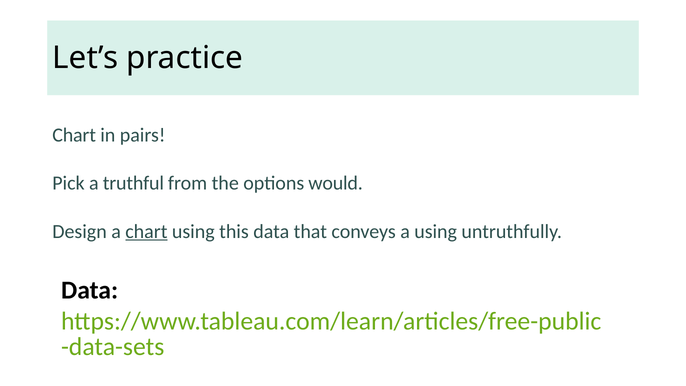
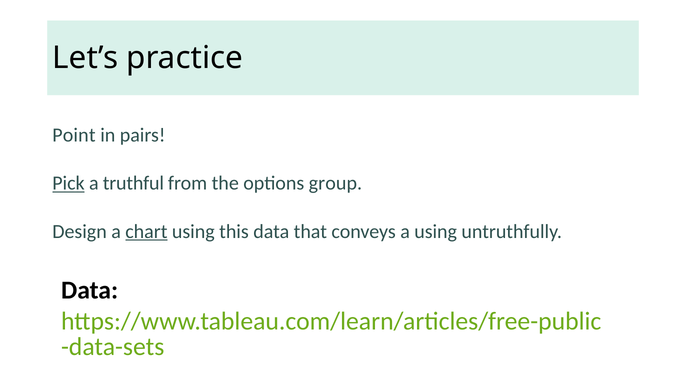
Chart: Chart -> Point (74, 135)
Pick underline: none -> present (68, 183)
would: would -> group (335, 183)
